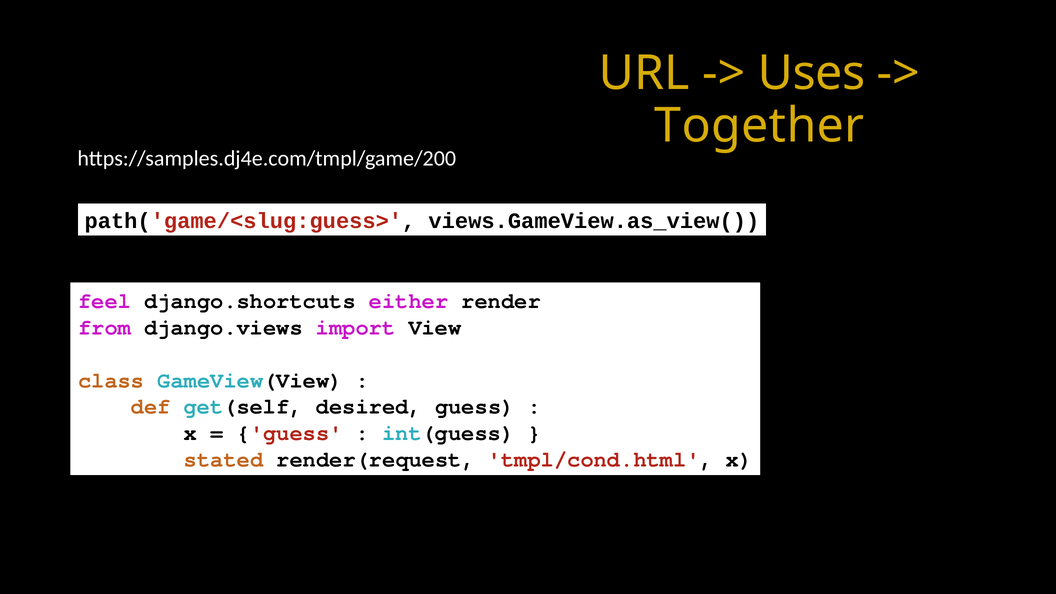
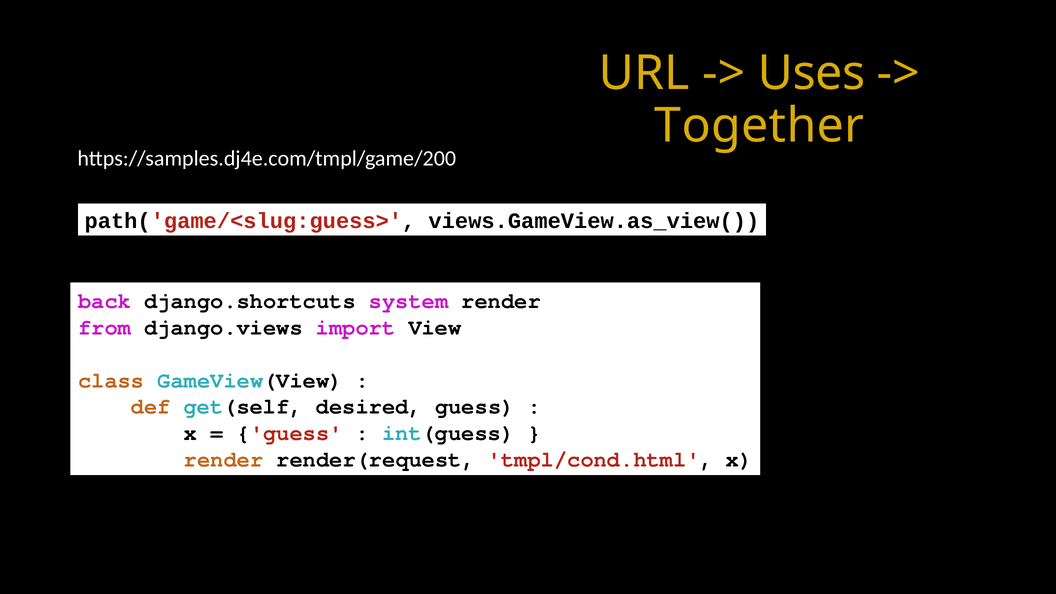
feel: feel -> back (105, 301)
either: either -> system (409, 301)
stated: stated -> render (224, 459)
